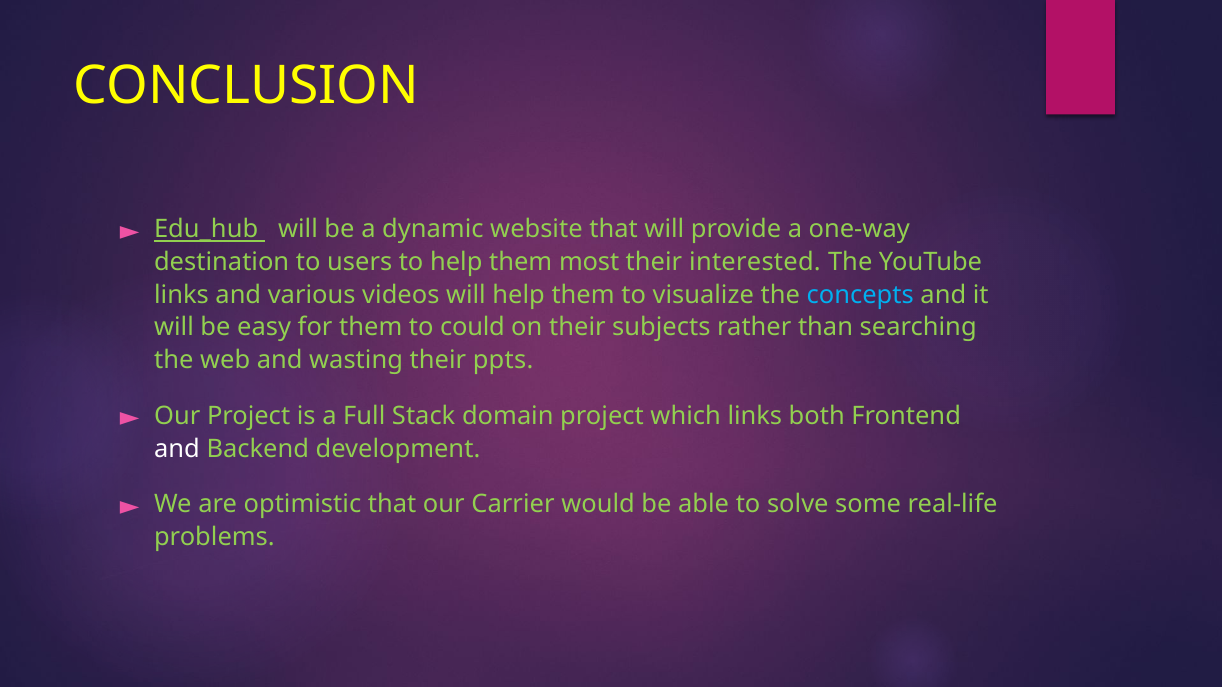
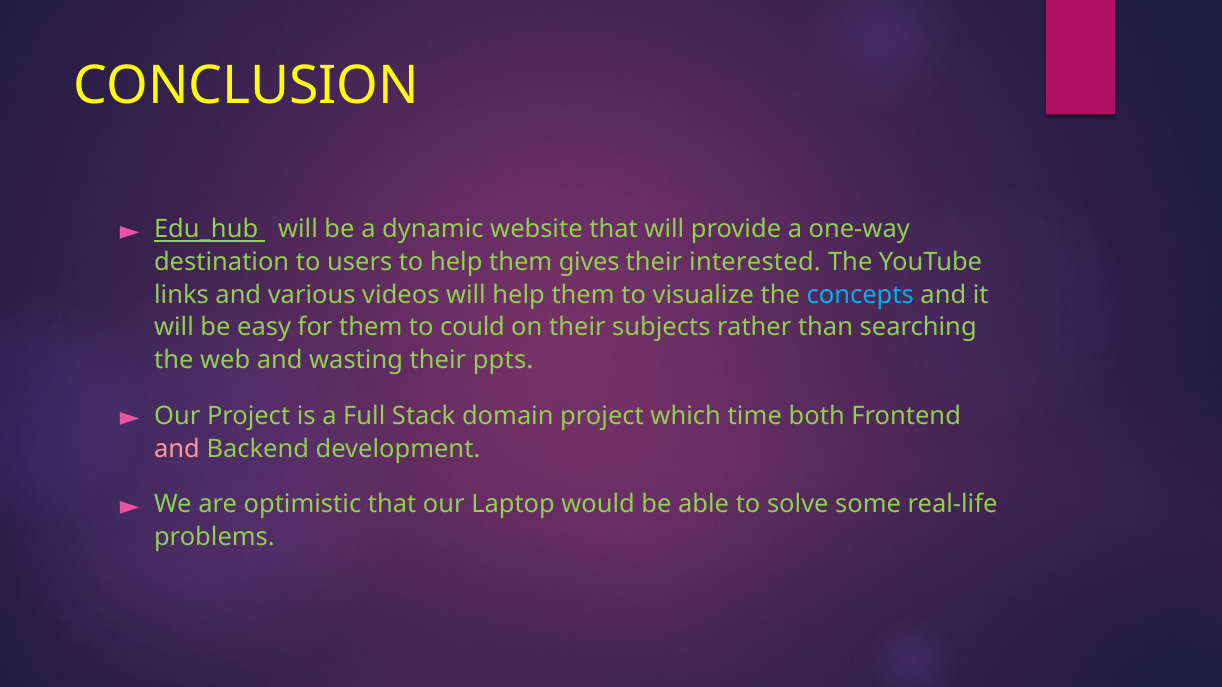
most: most -> gives (589, 262)
which links: links -> time (755, 416)
and colour: white -> pink (177, 449)
Carrier: Carrier -> Laptop (513, 505)
